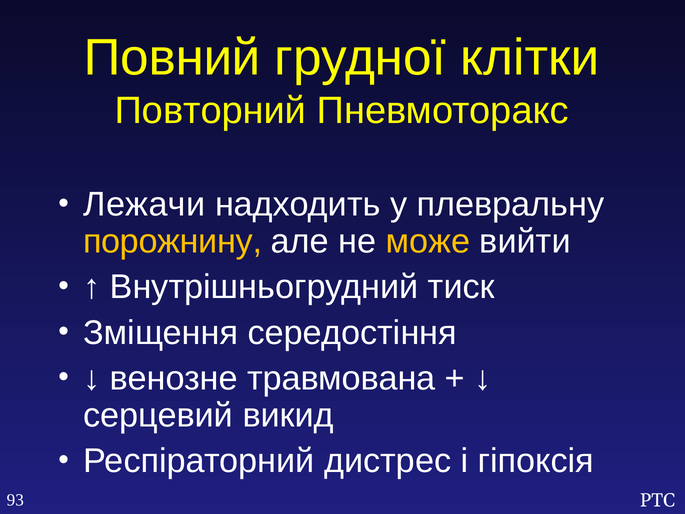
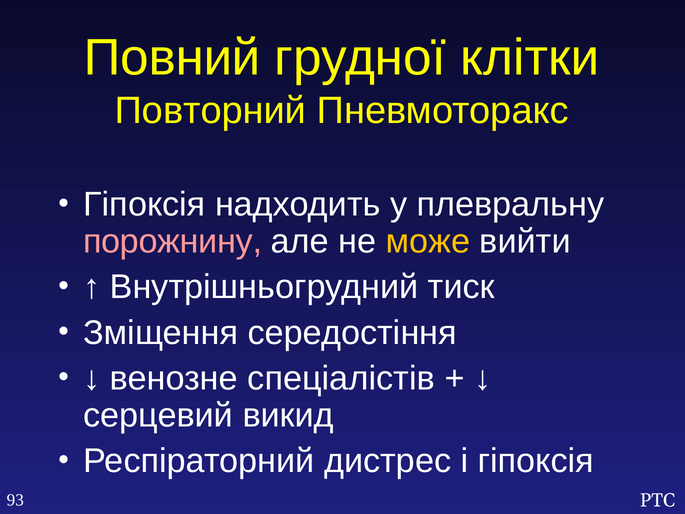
Лежачи: Лежачи -> Гіпоксія (144, 204)
порожнину colour: yellow -> pink (172, 241)
травмована: травмована -> спеціалістів (341, 378)
